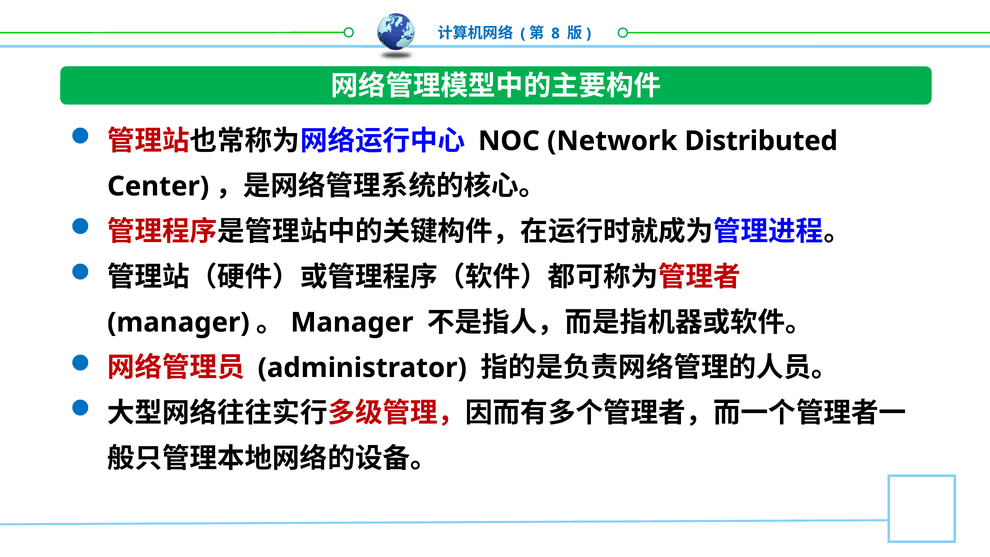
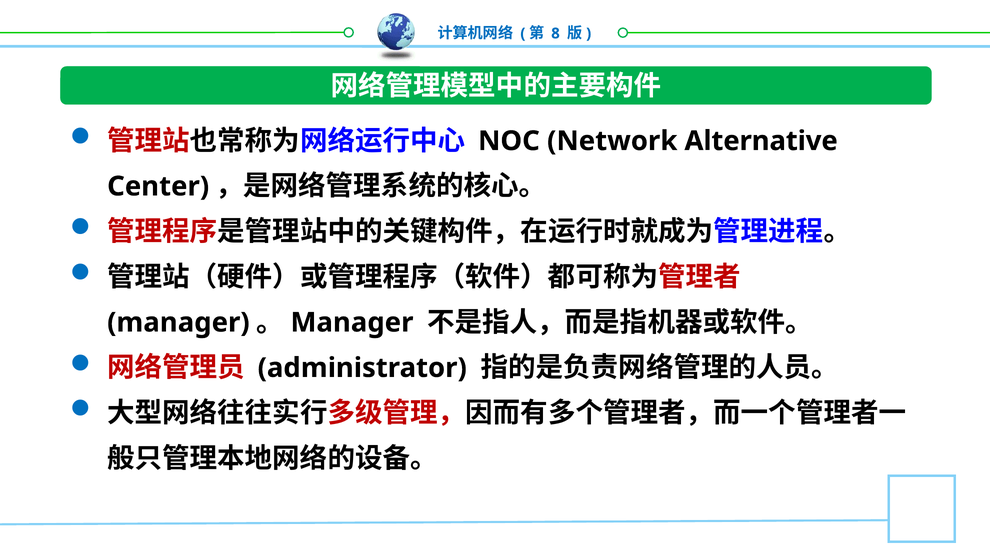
Distributed: Distributed -> Alternative (761, 141)
